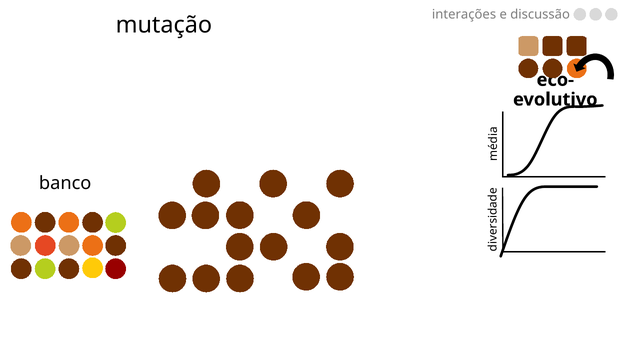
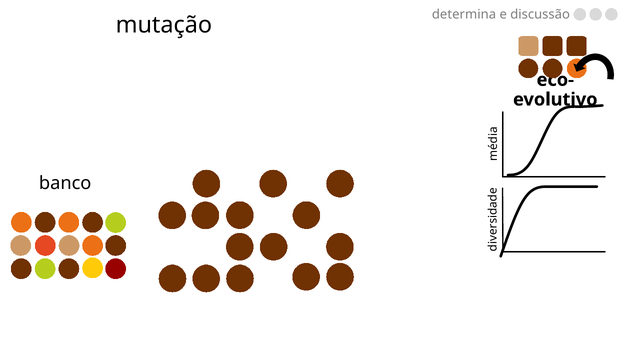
interações: interações -> determina (464, 15)
